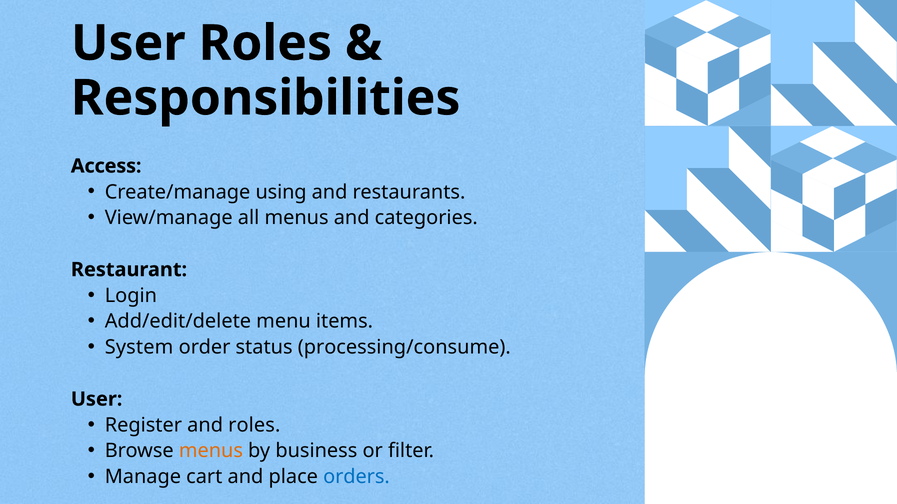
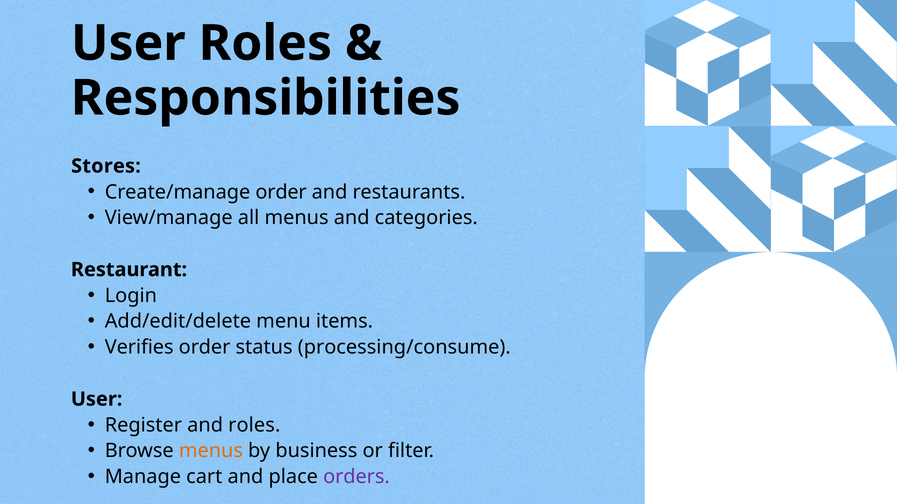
Access: Access -> Stores (106, 166)
Create/manage using: using -> order (281, 192)
System: System -> Verifies (139, 348)
orders colour: blue -> purple (356, 477)
